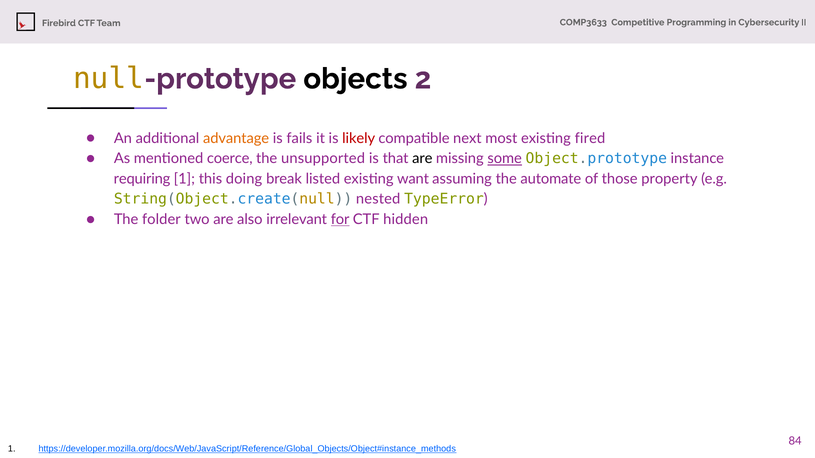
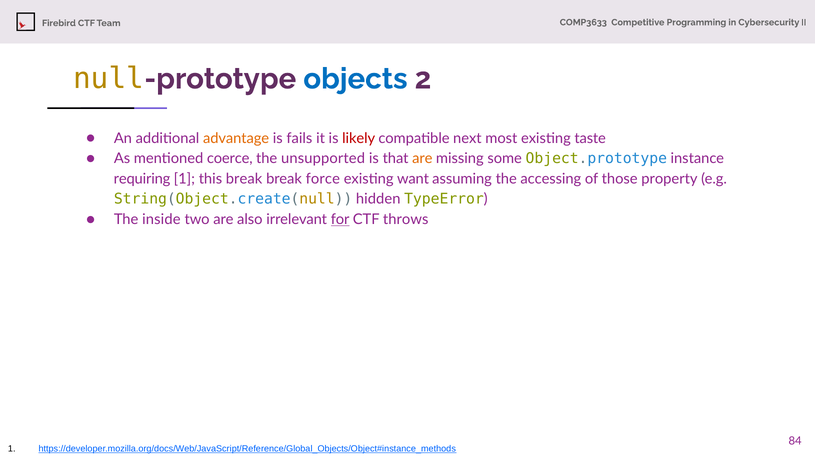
objects colour: black -> blue (355, 79)
fired: fired -> taste (590, 138)
are colour: black -> orange (422, 159)
some underline: present -> none (505, 159)
this doing: doing -> break (244, 179)
listed: listed -> force (323, 179)
automate: automate -> accessing (551, 179)
nested: nested -> hidden (378, 199)
folder: folder -> inside (161, 220)
hidden: hidden -> throws (406, 220)
